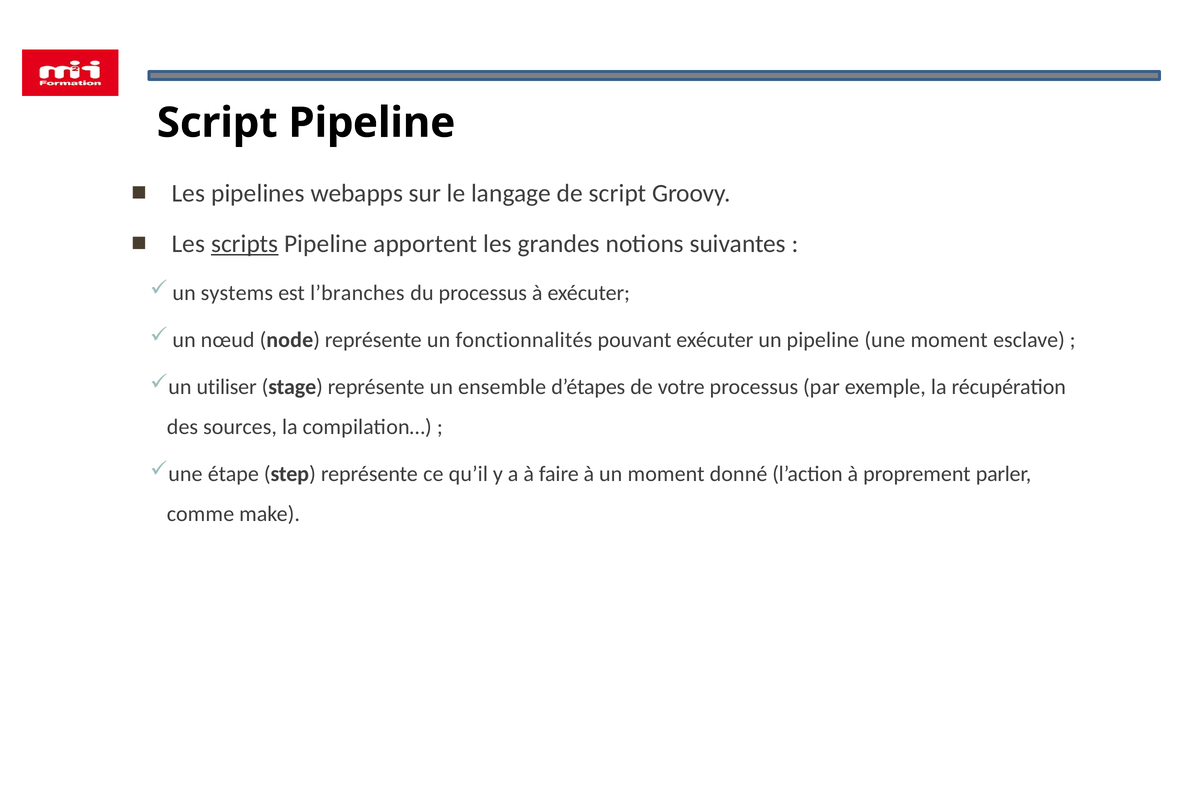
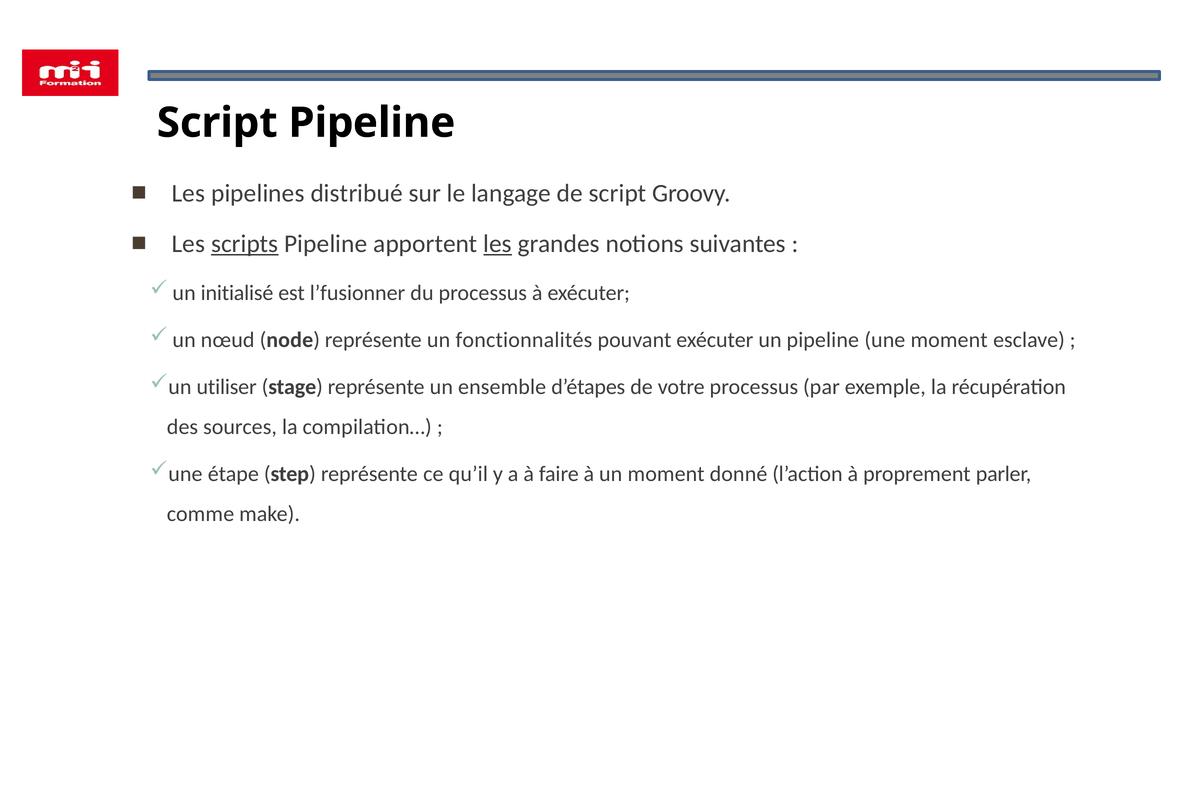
webapps: webapps -> distribué (357, 194)
les underline: none -> present (498, 244)
systems: systems -> initialisé (237, 293)
l’branches: l’branches -> l’fusionner (357, 293)
